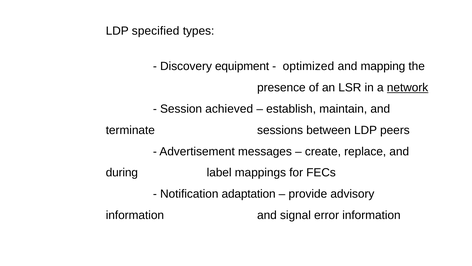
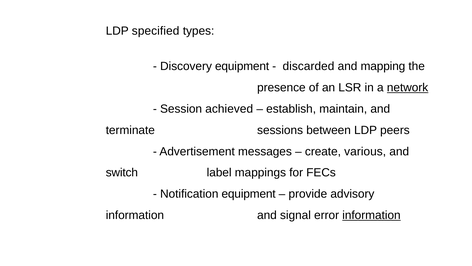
optimized: optimized -> discarded (308, 66)
replace: replace -> various (365, 151)
during: during -> switch (122, 172)
Notification adaptation: adaptation -> equipment (249, 194)
information underline: none -> present (371, 215)
